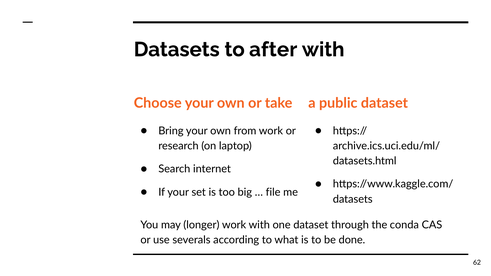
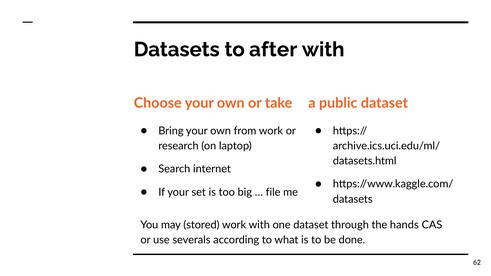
longer: longer -> stored (201, 225)
conda: conda -> hands (404, 225)
